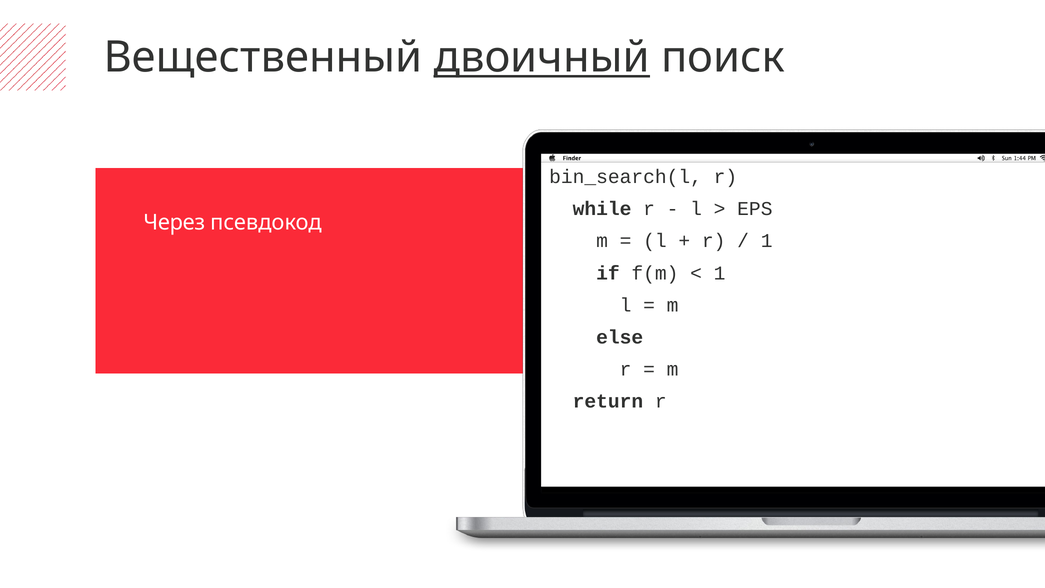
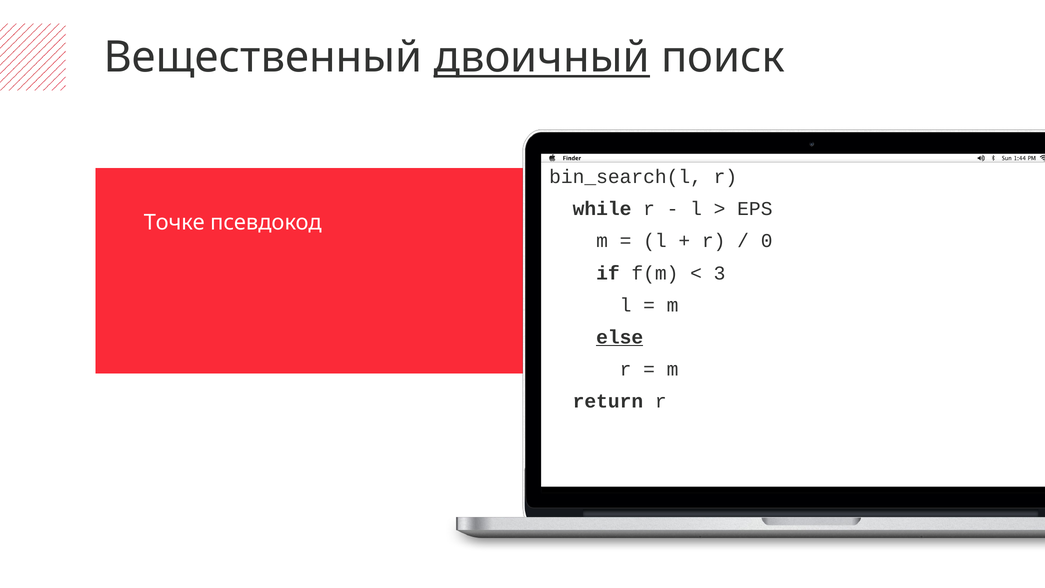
Через: Через -> Точке (174, 222)
1: 1 -> 0 (767, 241)
1: 1 -> 3 (720, 273)
else underline: none -> present (620, 337)
